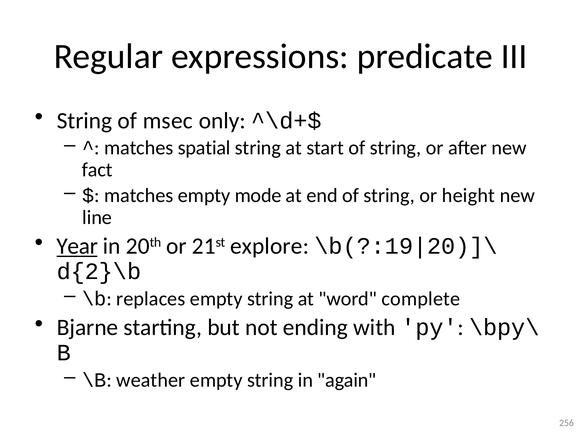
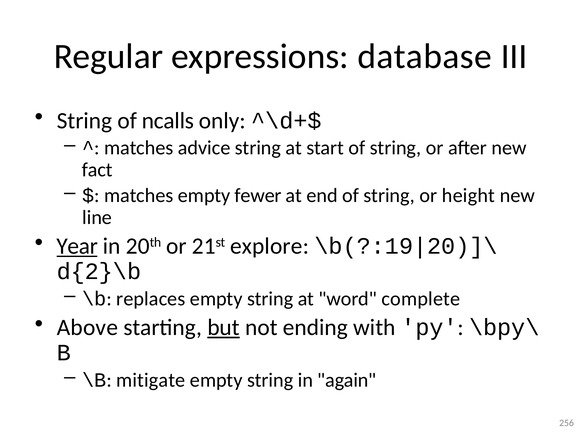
predicate: predicate -> database (425, 56)
msec: msec -> ncalls (168, 120)
spatial: spatial -> advice (204, 148)
mode: mode -> fewer (258, 195)
Bjarne: Bjarne -> Above (87, 327)
but underline: none -> present (224, 327)
weather: weather -> mitigate (151, 380)
